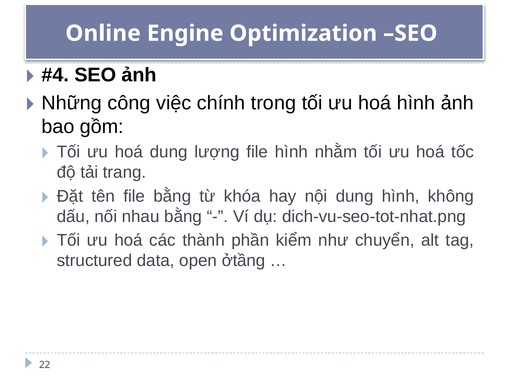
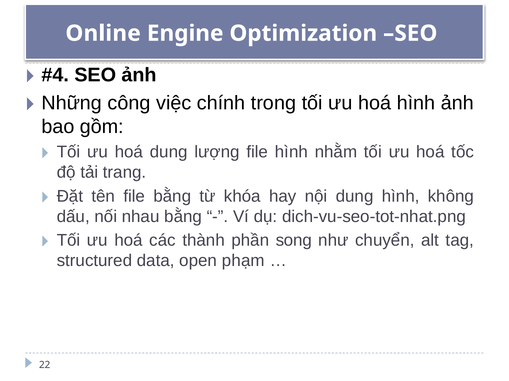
kiểm: kiểm -> song (294, 241)
ởtầng: ởtầng -> phạm (243, 261)
